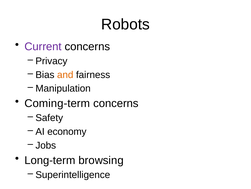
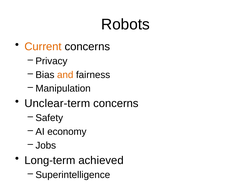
Current colour: purple -> orange (43, 46)
Coming-term: Coming-term -> Unclear-term (57, 103)
browsing: browsing -> achieved (101, 160)
